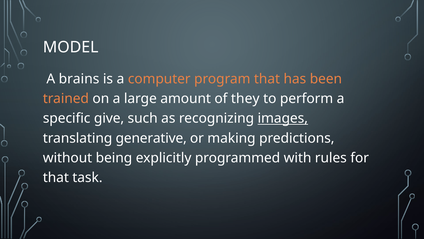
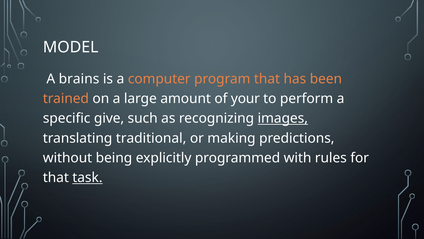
they: they -> your (245, 98)
generative: generative -> traditional (151, 138)
task underline: none -> present (87, 177)
